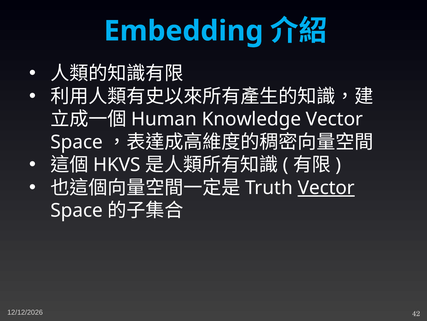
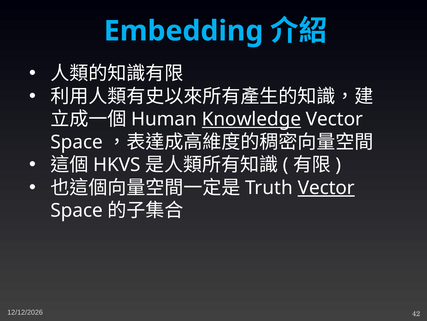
Knowledge underline: none -> present (251, 119)
